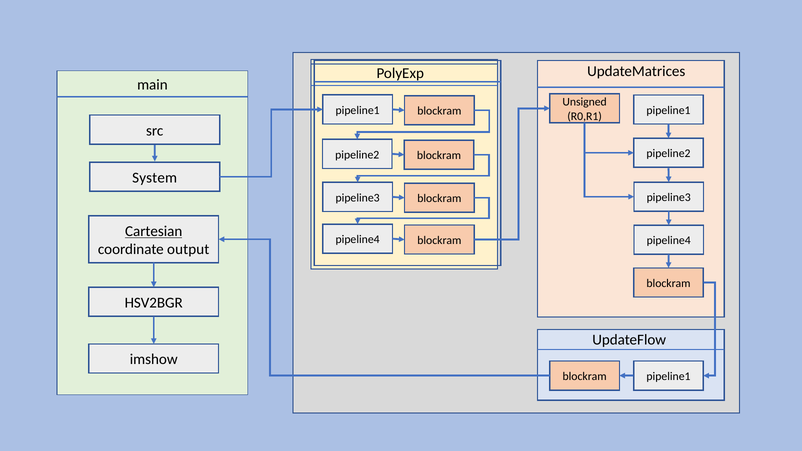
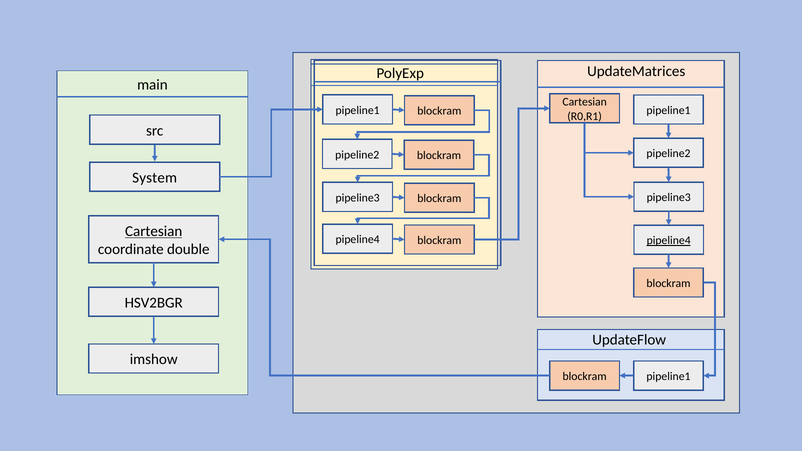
Unsigned: Unsigned -> Cartesian (585, 102)
pipeline4 underline: none -> present (669, 241)
output: output -> double (188, 249)
